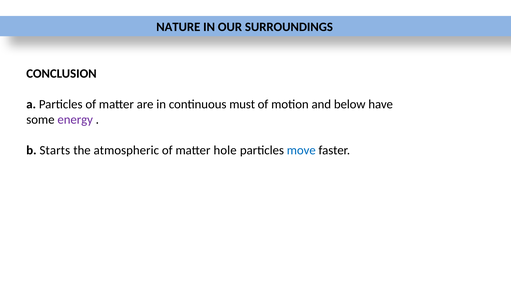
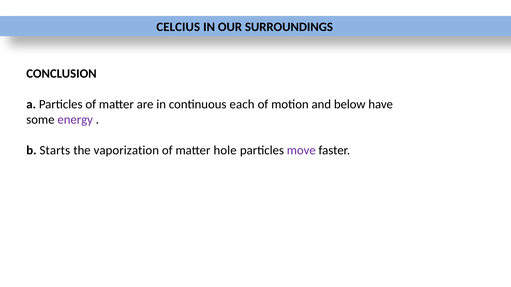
NATURE: NATURE -> CELCIUS (178, 27)
must: must -> each (242, 105)
atmospheric: atmospheric -> vaporization (126, 151)
move colour: blue -> purple (301, 151)
